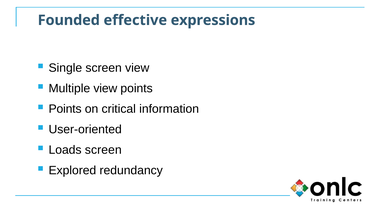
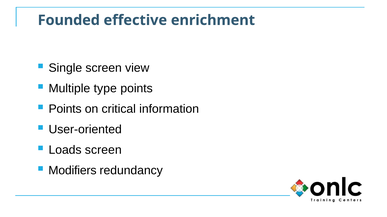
expressions: expressions -> enrichment (213, 20)
Multiple view: view -> type (105, 89)
Explored: Explored -> Modifiers (72, 171)
